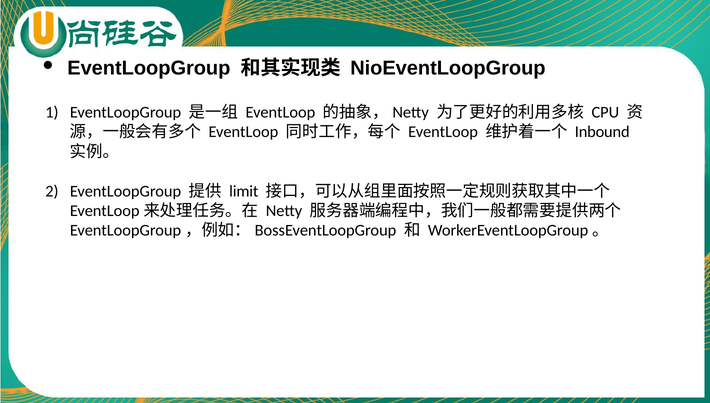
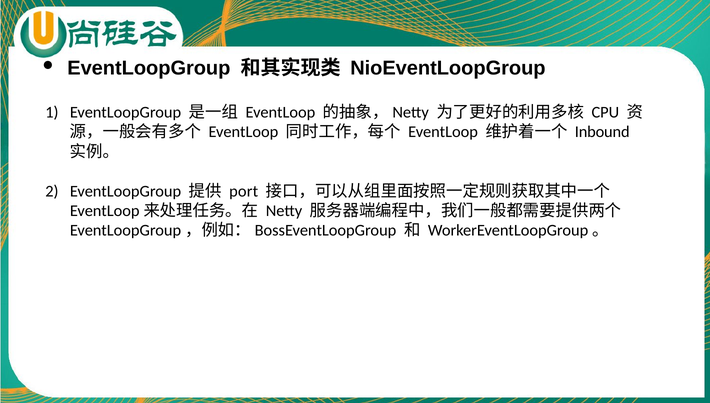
limit: limit -> port (244, 191)
